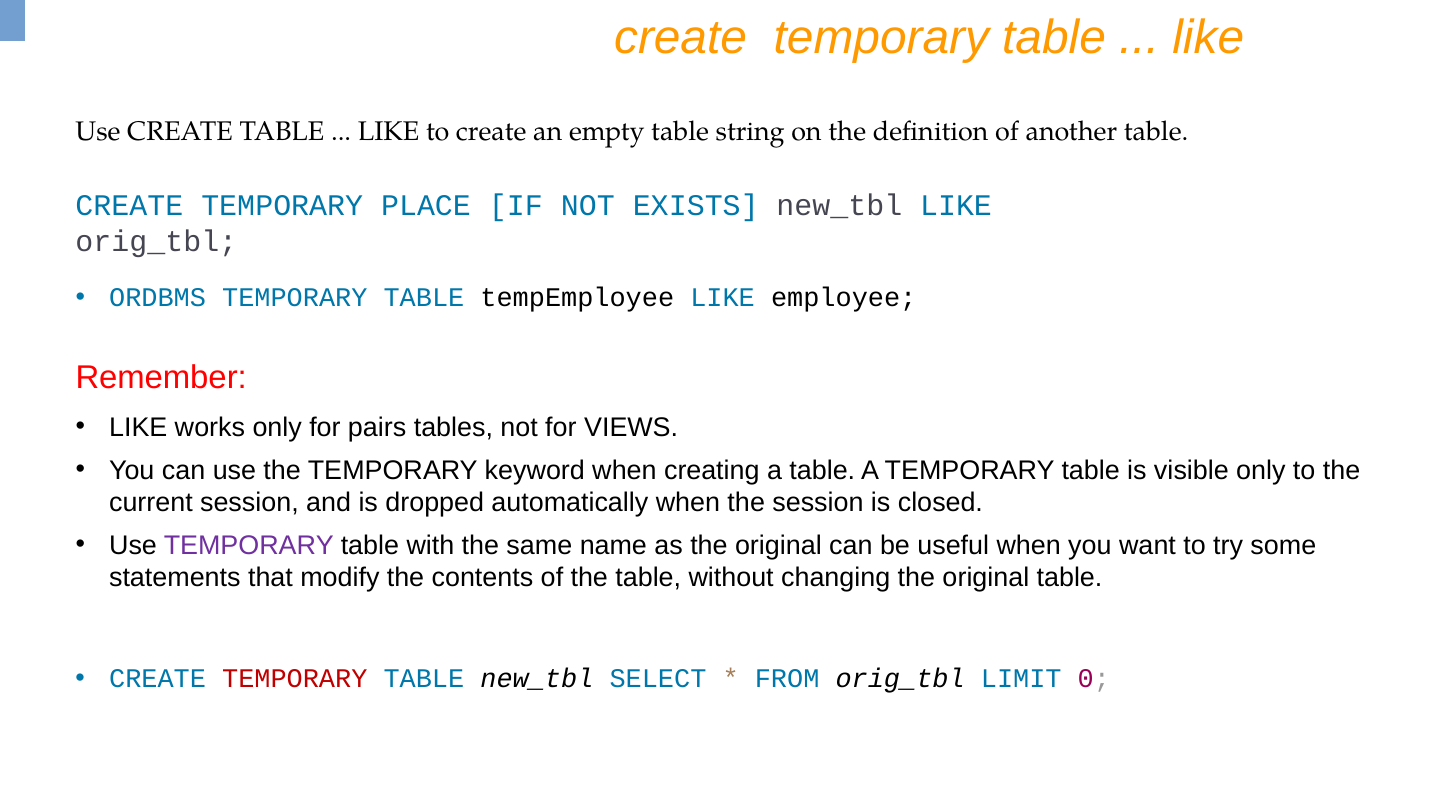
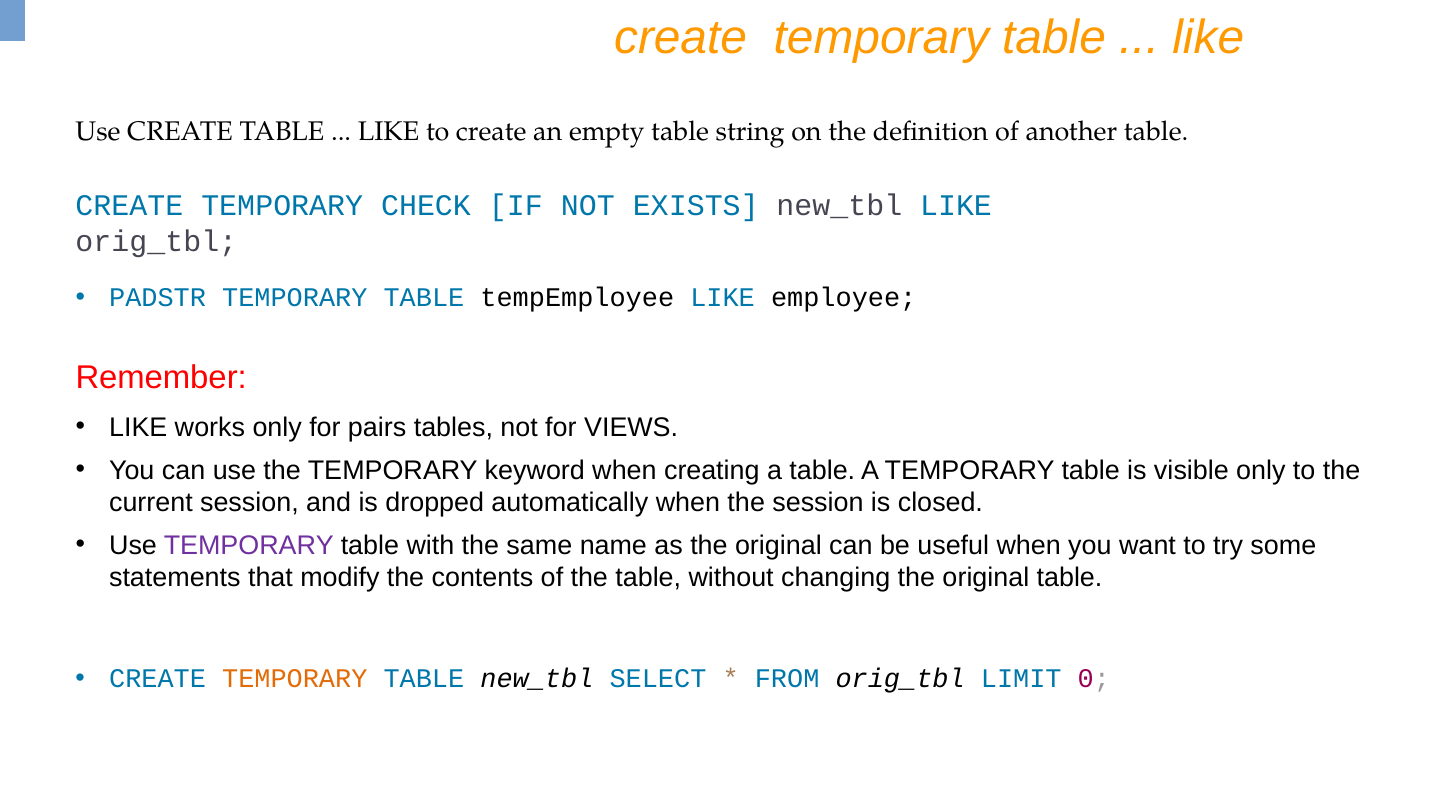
PLACE: PLACE -> CHECK (426, 205)
ORDBMS: ORDBMS -> PADSTR (158, 298)
TEMPORARY colour: red -> orange (295, 679)
